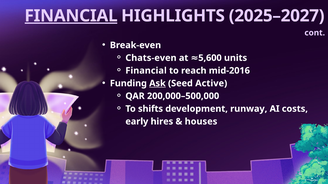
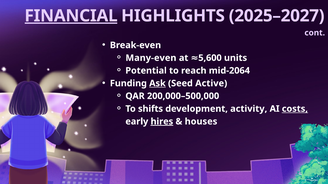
Chats-even: Chats-even -> Many-even (151, 58)
Financial: Financial -> Potential (146, 71)
mid-2016: mid-2016 -> mid-2064 (229, 71)
runway: runway -> activity (249, 109)
costs underline: none -> present (295, 109)
hires underline: none -> present (162, 122)
